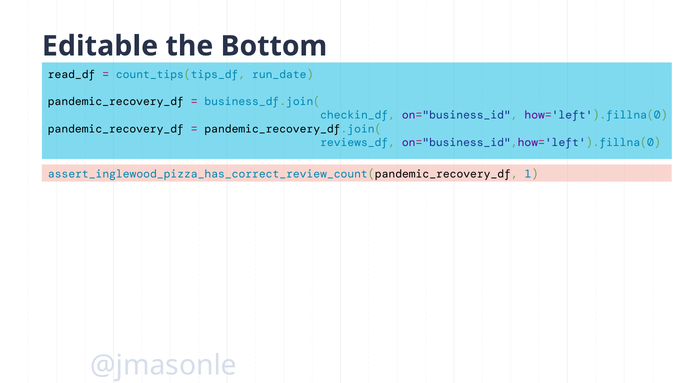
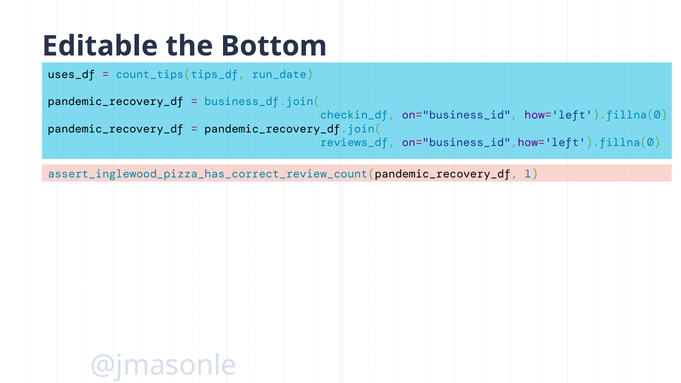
read_df: read_df -> uses_df (72, 74)
